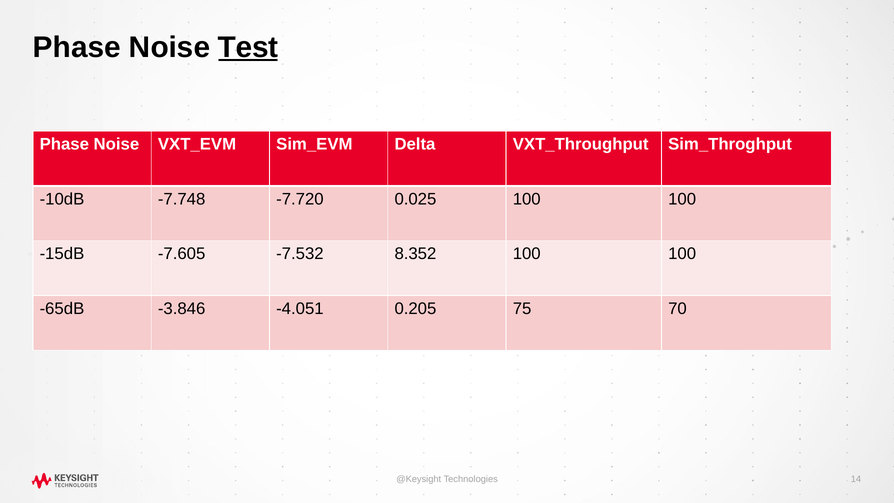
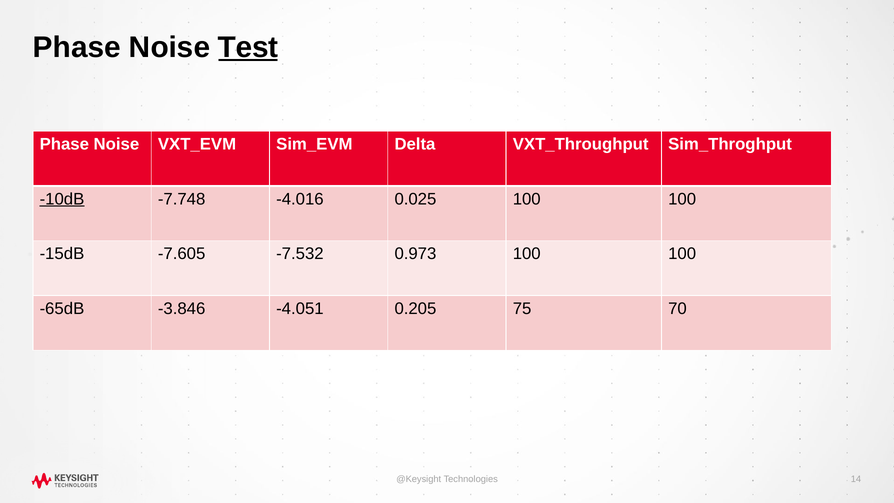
-10dB underline: none -> present (62, 199)
-7.720: -7.720 -> -4.016 (300, 199)
8.352: 8.352 -> 0.973 (415, 254)
